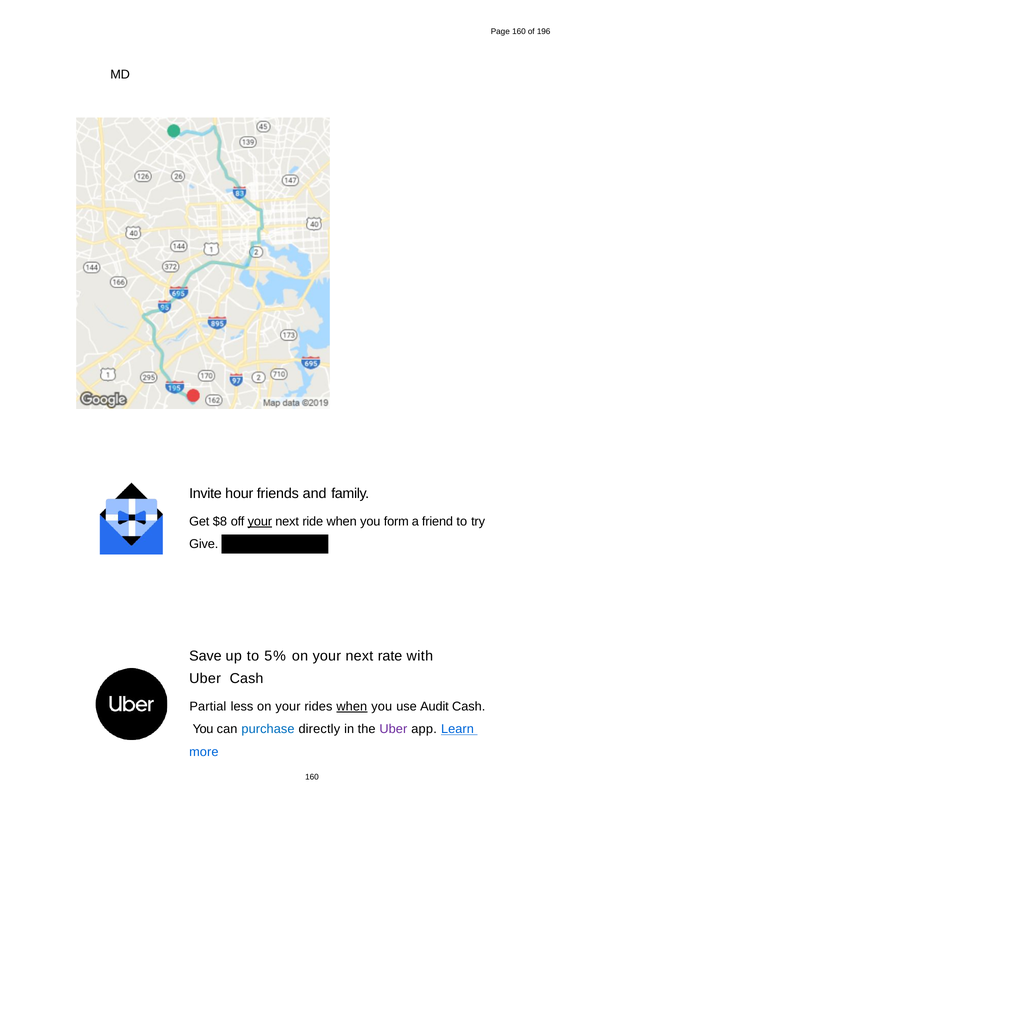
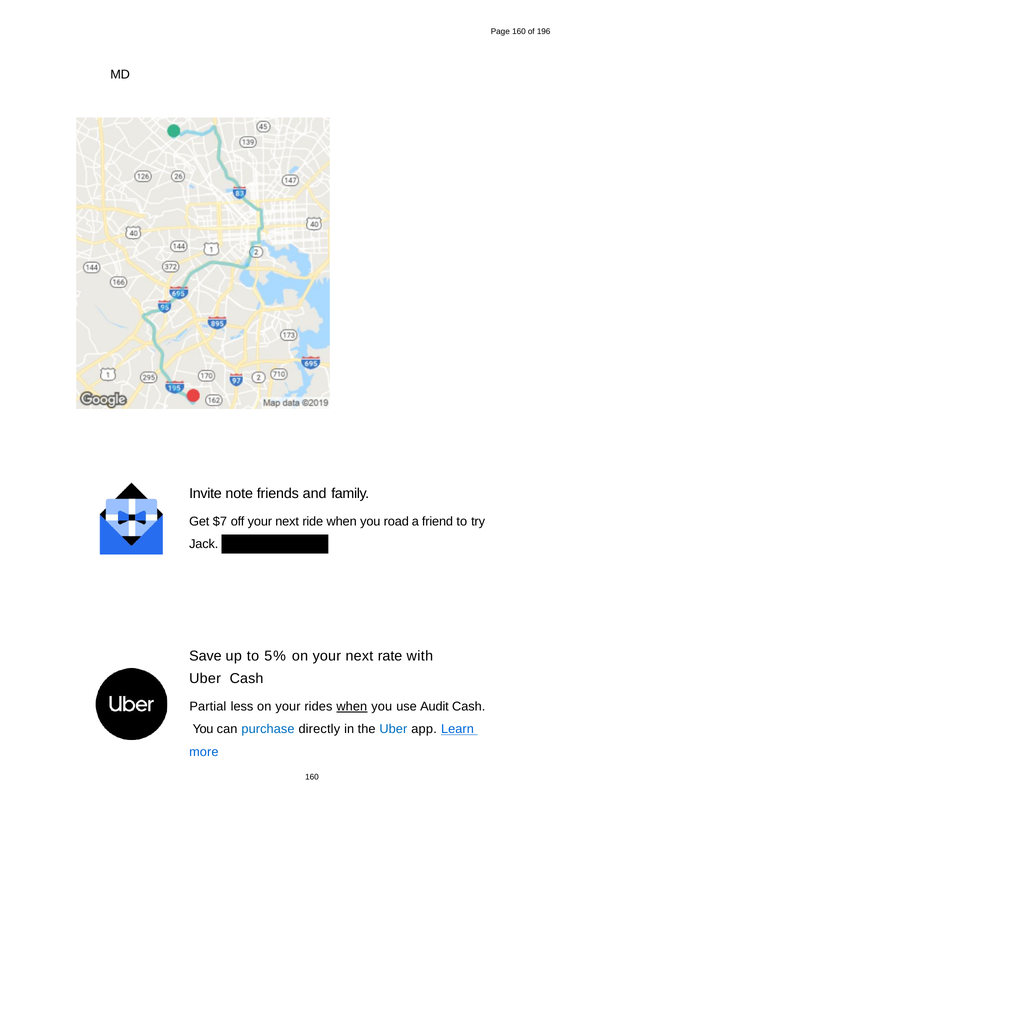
hour: hour -> note (239, 493)
$8: $8 -> $7 (220, 521)
your underline: present -> none (260, 521)
form: form -> road (396, 521)
Give: Give -> Jack (204, 544)
Uber colour: purple -> blue (393, 729)
